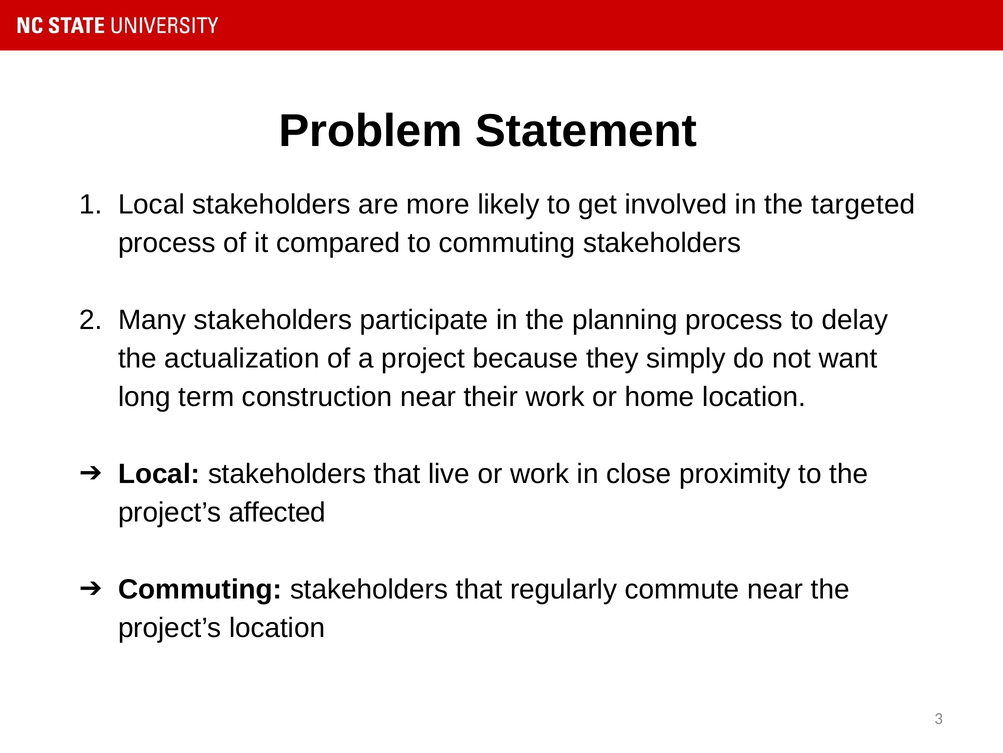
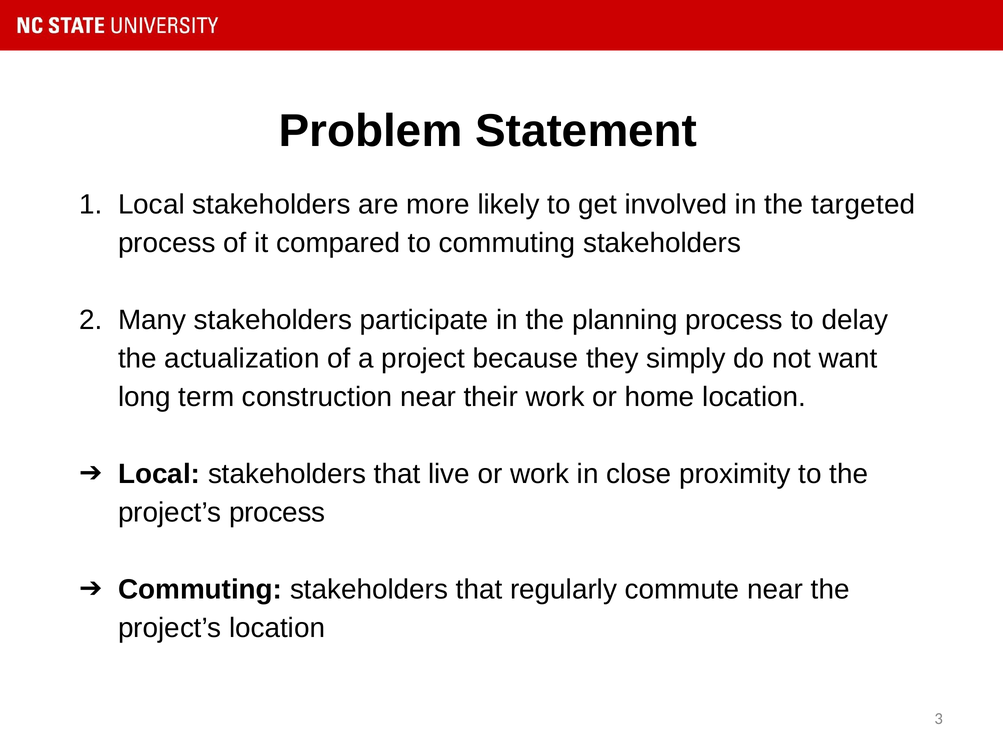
project’s affected: affected -> process (277, 512)
